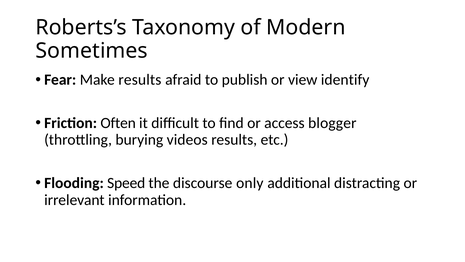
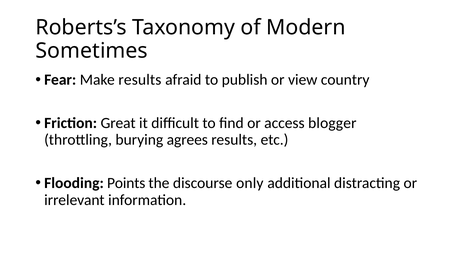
identify: identify -> country (345, 80)
Often: Often -> Great (118, 123)
videos: videos -> agrees (187, 140)
Speed: Speed -> Points (126, 183)
